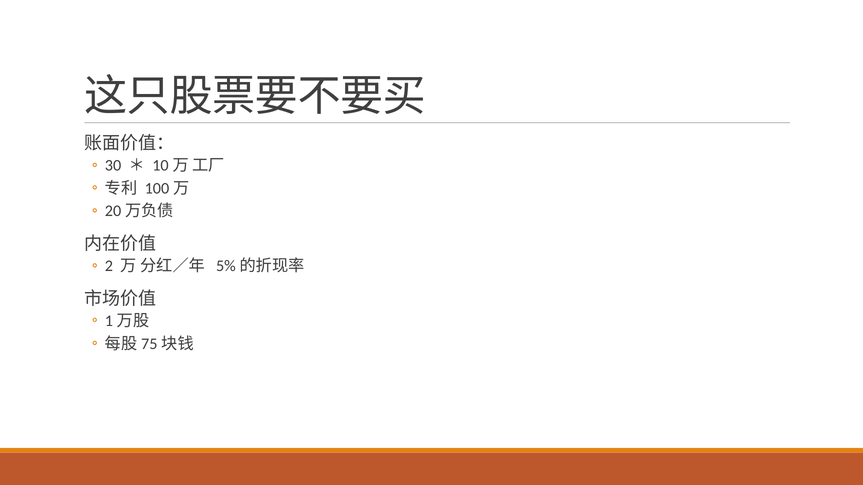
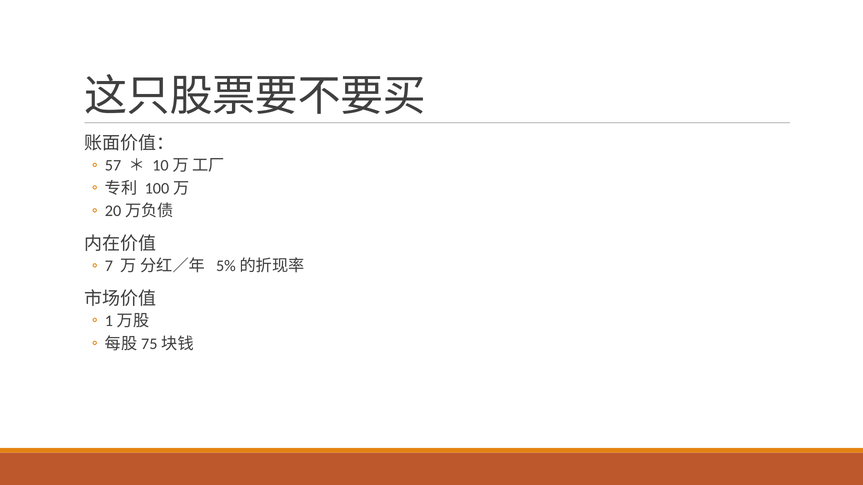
30: 30 -> 57 (113, 166)
2: 2 -> 7 (109, 266)
